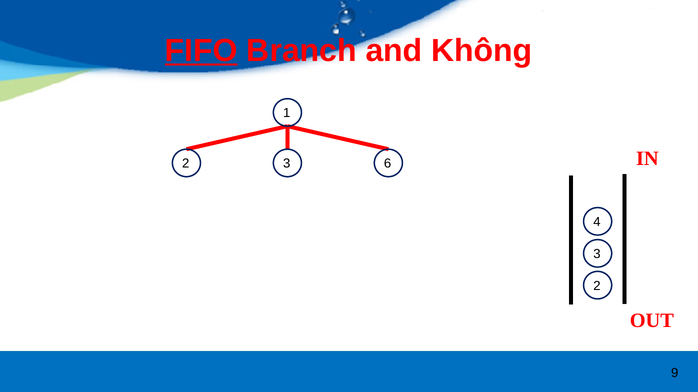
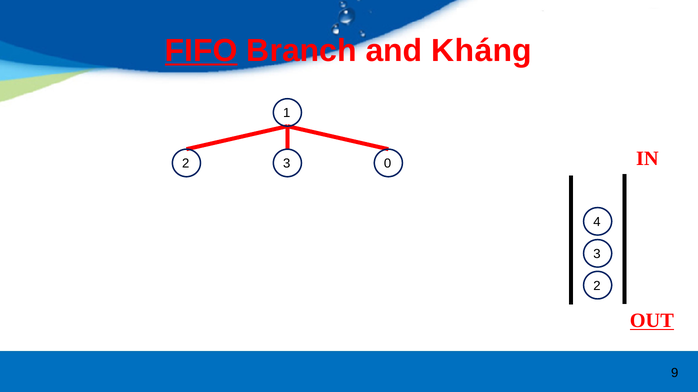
Không: Không -> Kháng (482, 51)
6: 6 -> 0 (388, 164)
OUT underline: none -> present (652, 321)
